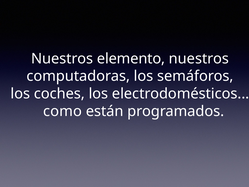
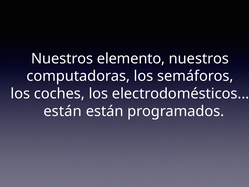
como: como -> están (63, 111)
